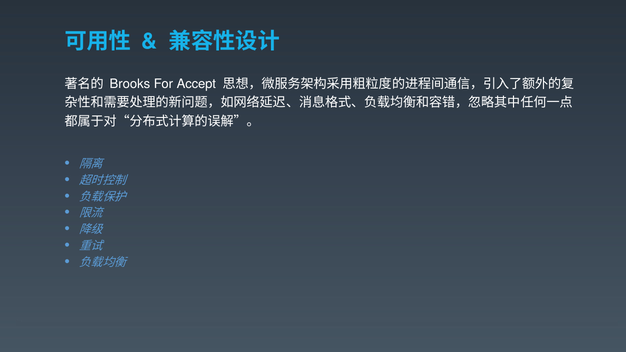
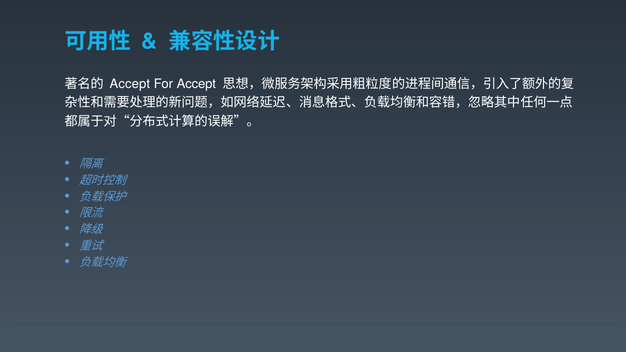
Brooks: Brooks -> Accept (130, 84)
